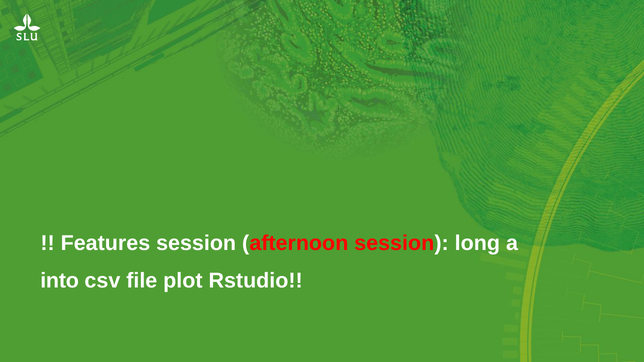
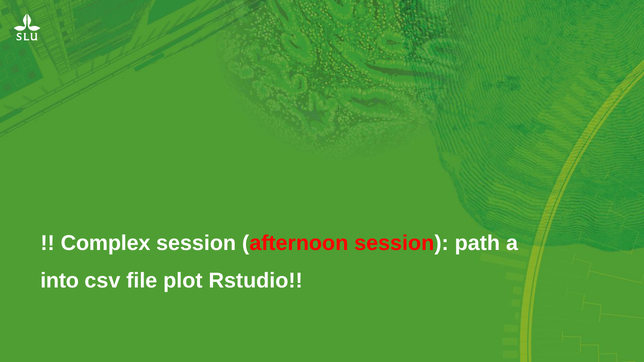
Features: Features -> Complex (106, 243)
long: long -> path (477, 243)
